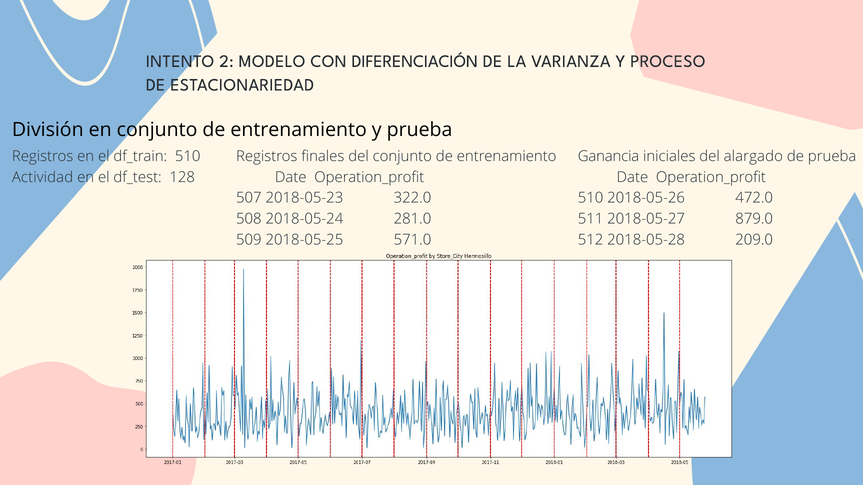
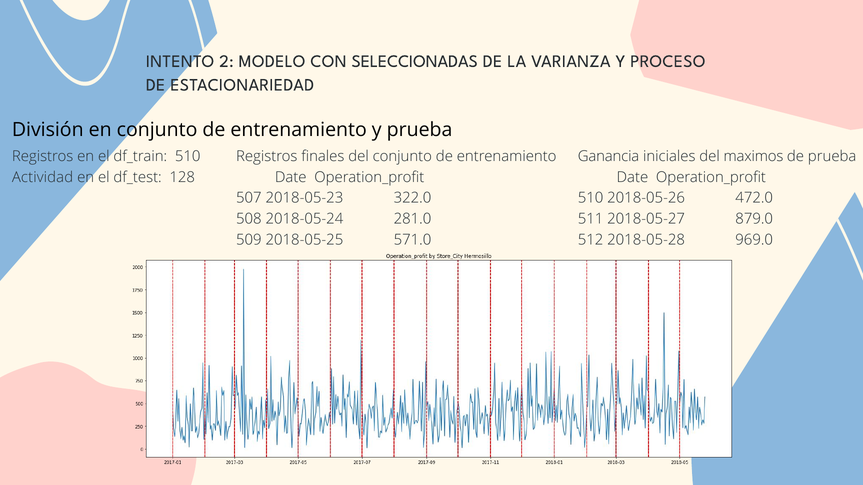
DIFERENCIACIÓN: DIFERENCIACIÓN -> SELECCIONADAS (415, 61)
alargado: alargado -> maximos (753, 156)
209.0: 209.0 -> 969.0 (754, 240)
